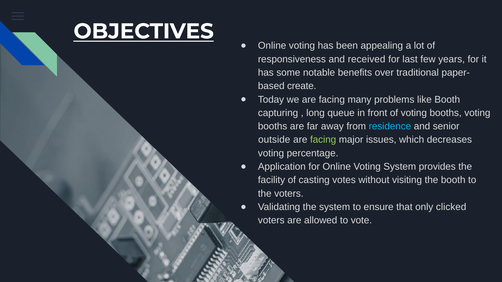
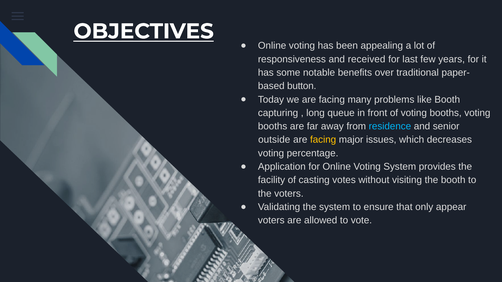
create: create -> button (302, 86)
facing colour: light green -> yellow (323, 140)
clicked: clicked -> appear (451, 207)
